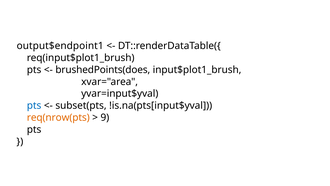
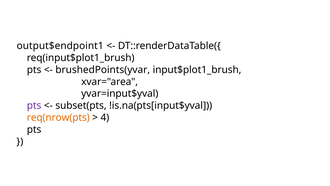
brushedPoints(does: brushedPoints(does -> brushedPoints(yvar (103, 70)
pts colour: blue -> purple (34, 105)
9: 9 -> 4 (105, 117)
